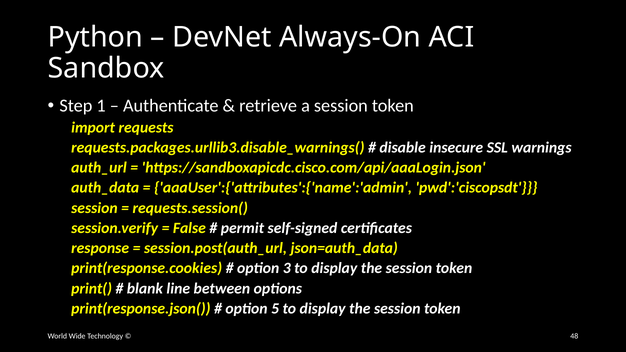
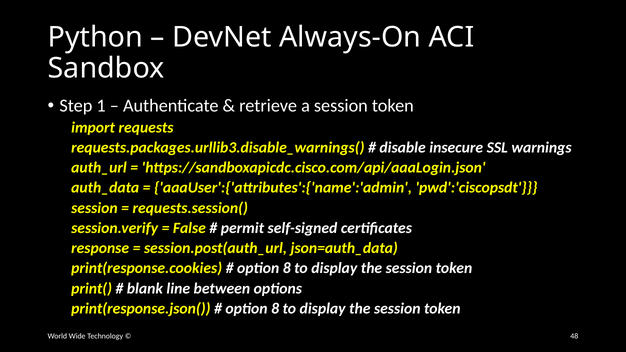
3: 3 -> 8 (287, 268)
5: 5 -> 8 (275, 309)
